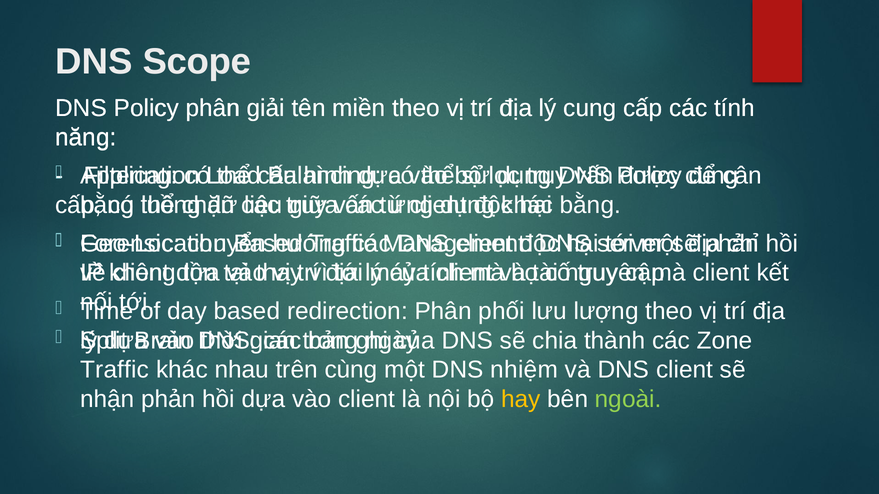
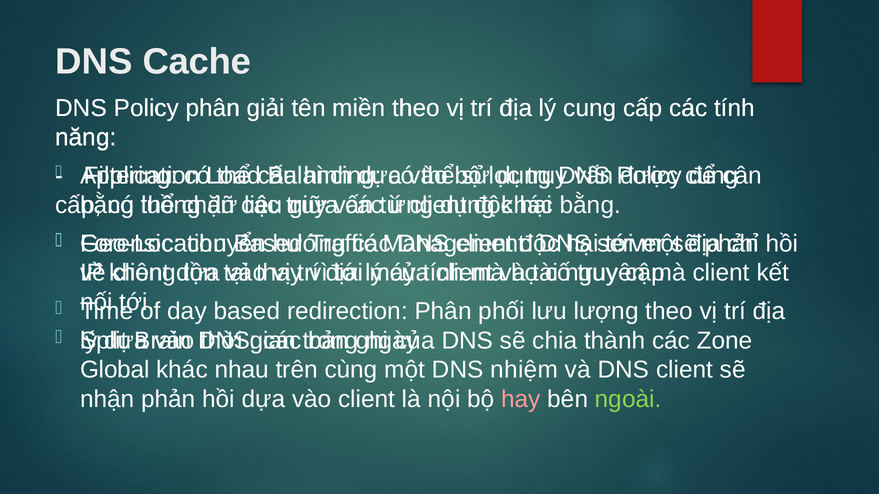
Scope: Scope -> Cache (197, 62)
Traffic: Traffic -> Global (115, 370)
hay colour: yellow -> pink (521, 400)
